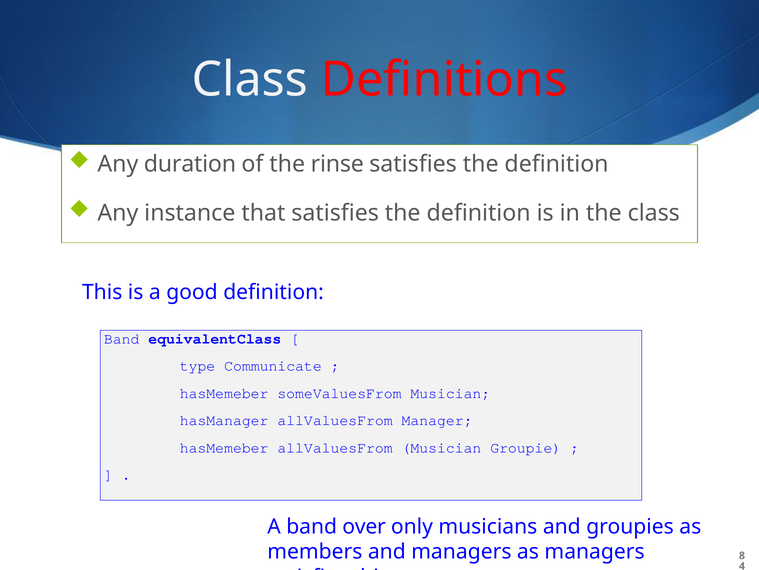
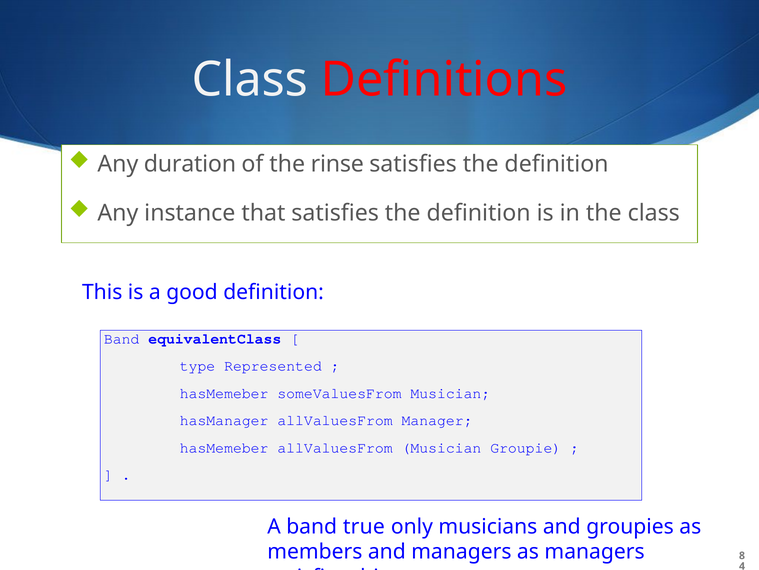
Communicate: Communicate -> Represented (273, 366)
over: over -> true (364, 526)
